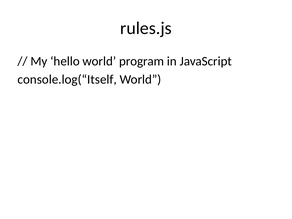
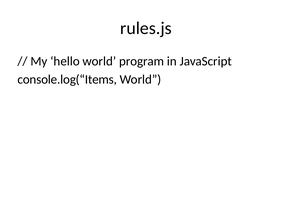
console.log(“Itself: console.log(“Itself -> console.log(“Items (67, 79)
